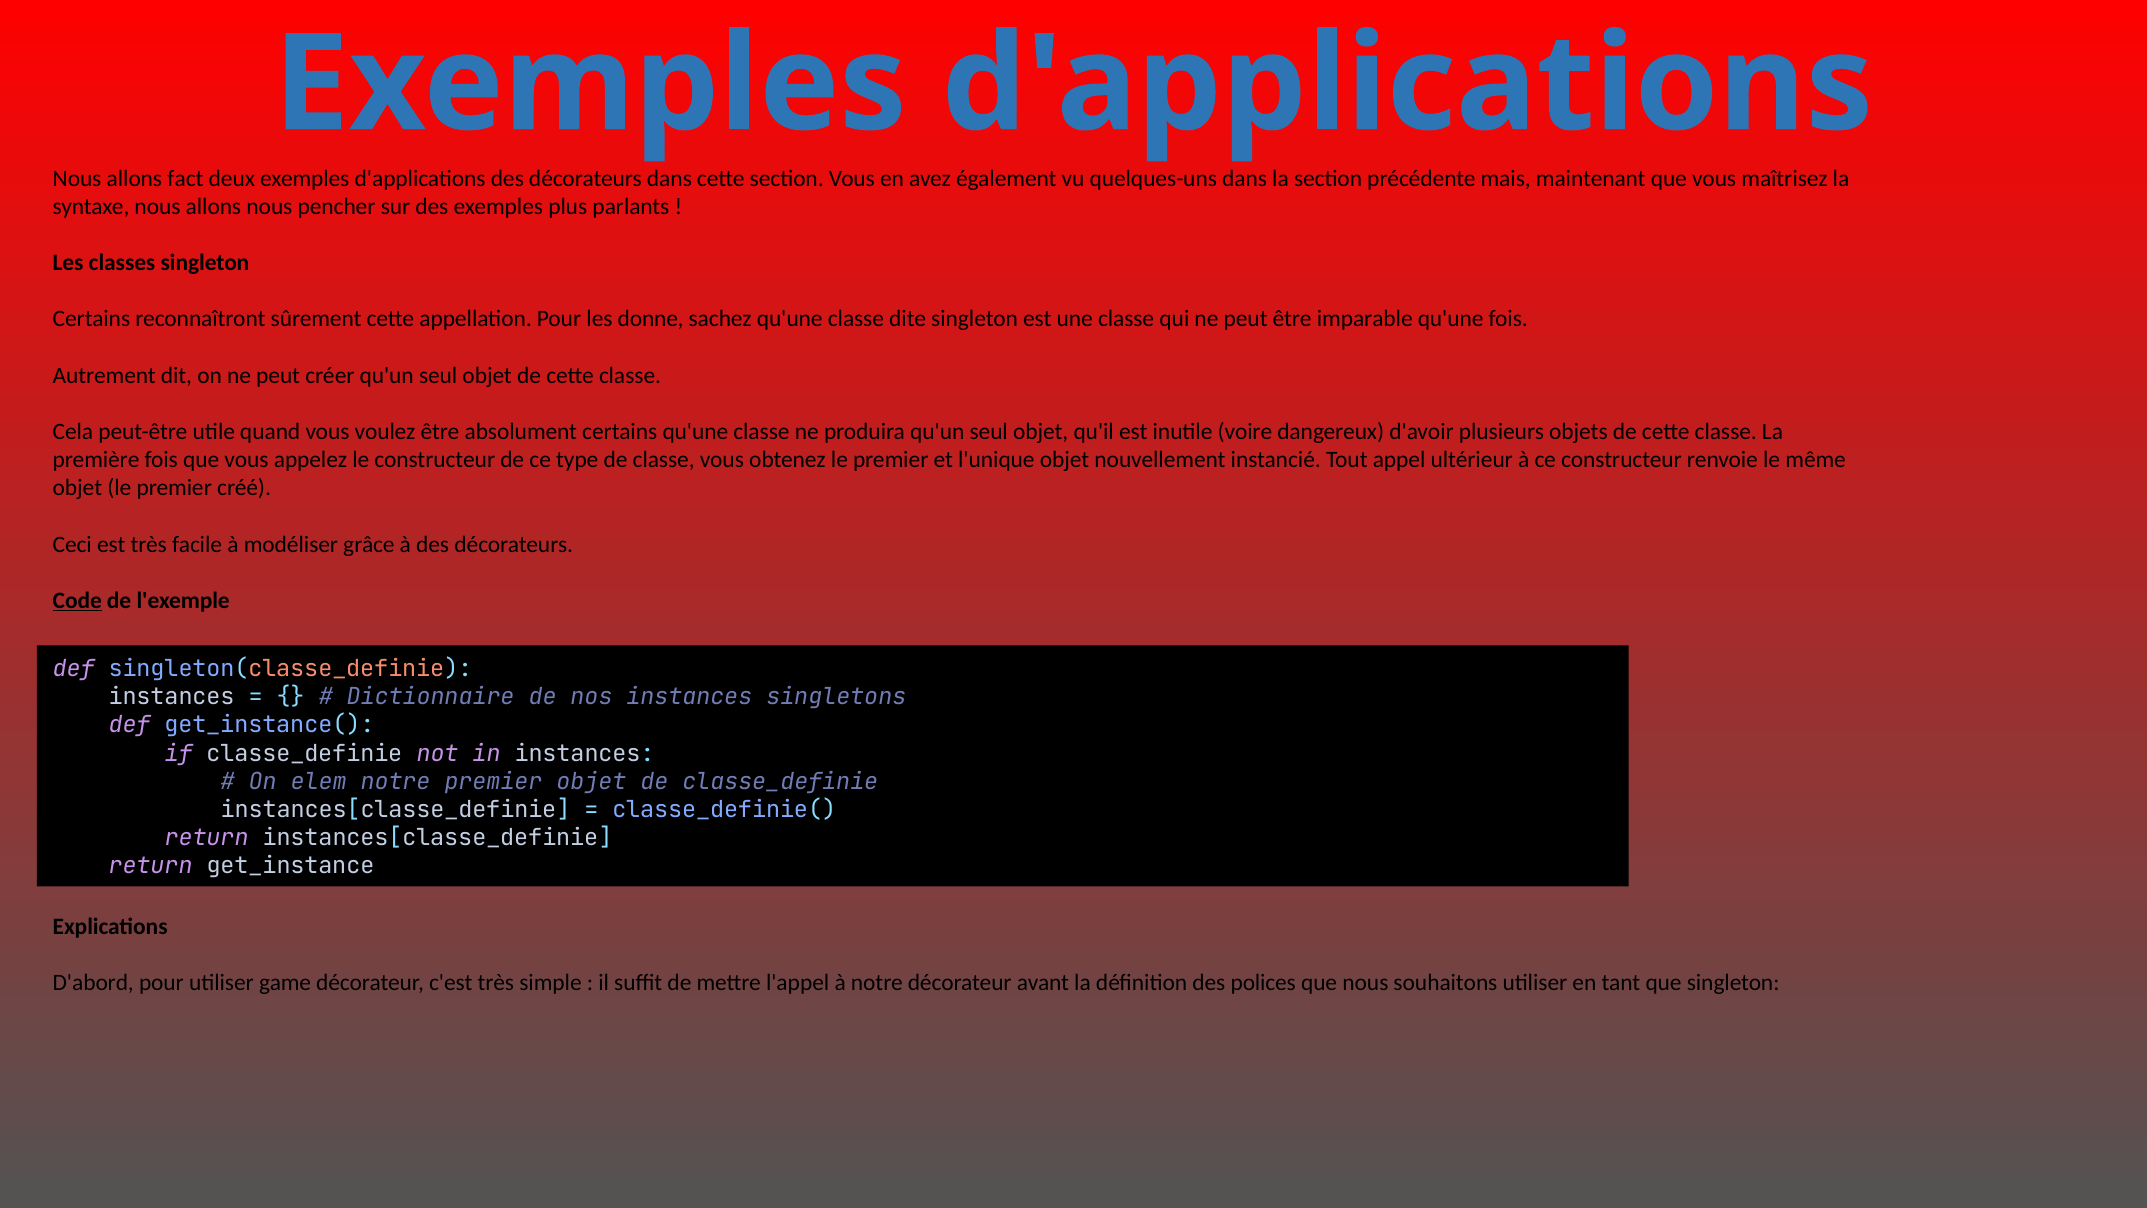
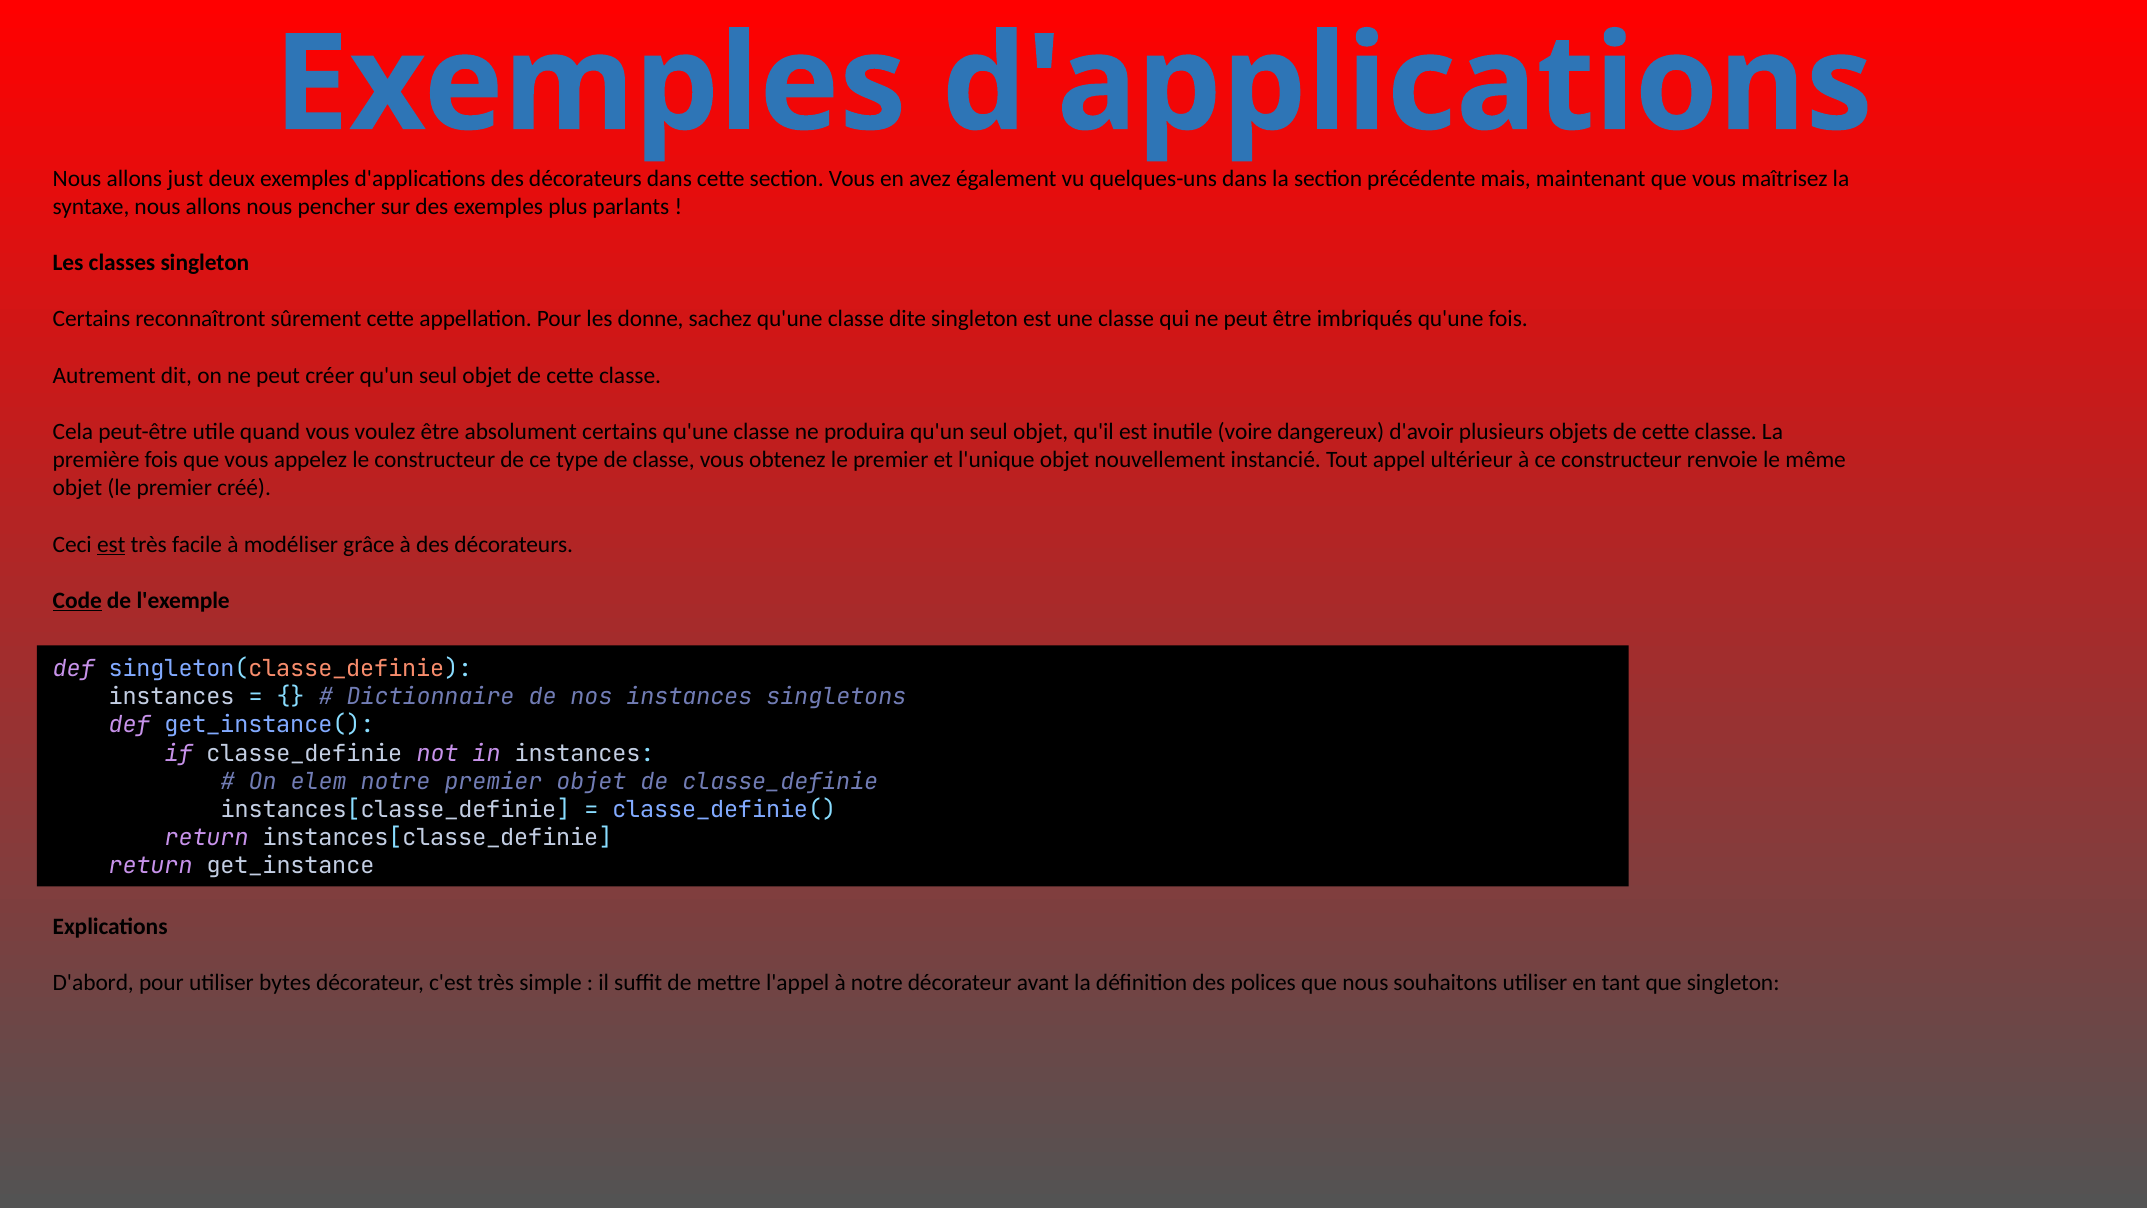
fact: fact -> just (185, 178)
imparable: imparable -> imbriqués (1365, 319)
est underline: none -> present (111, 544)
game: game -> bytes (285, 982)
